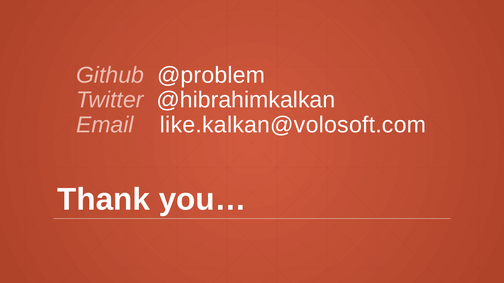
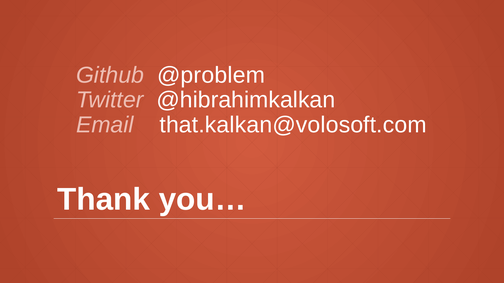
like.kalkan@volosoft.com: like.kalkan@volosoft.com -> that.kalkan@volosoft.com (293, 125)
